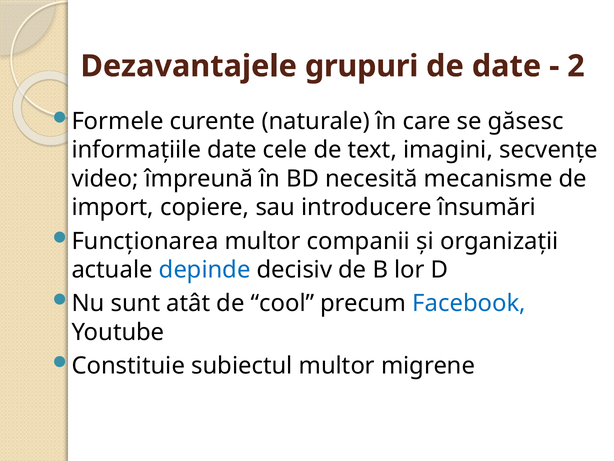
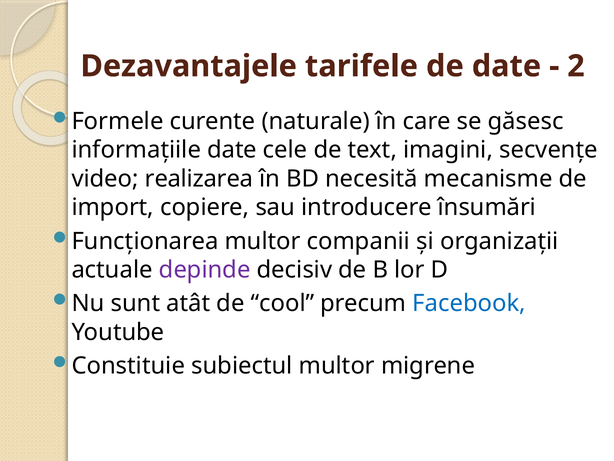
grupuri: grupuri -> tarifele (361, 66)
împreună: împreună -> realizarea (199, 179)
depinde colour: blue -> purple (205, 269)
